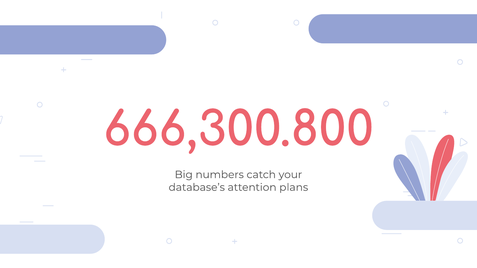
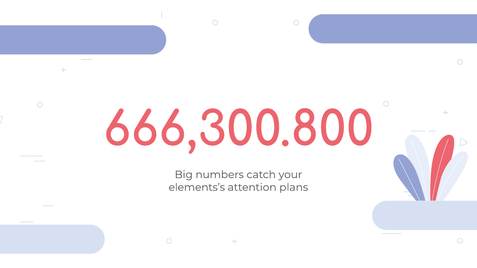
database’s: database’s -> elements’s (197, 188)
